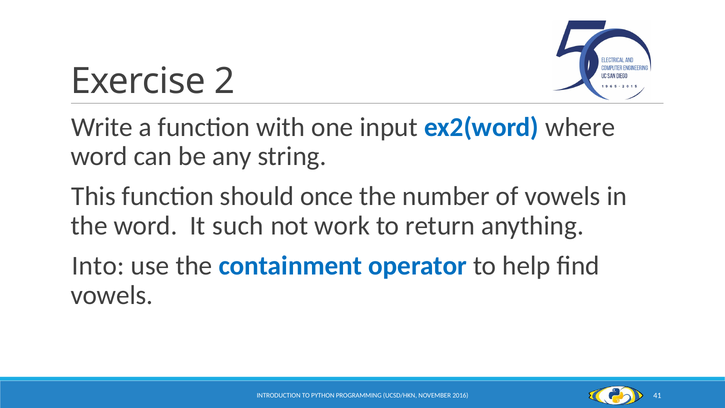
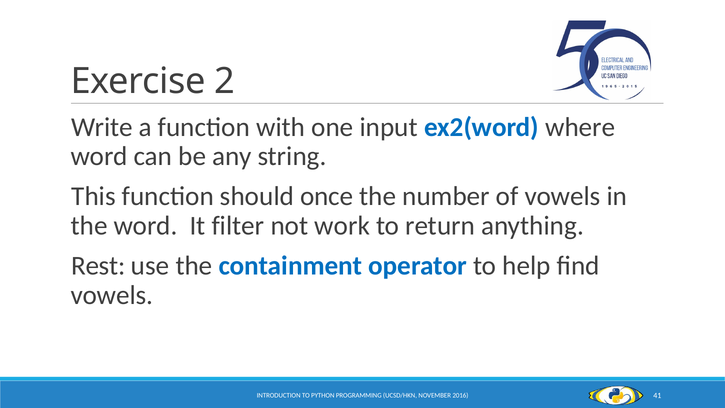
such: such -> filter (238, 226)
Into: Into -> Rest (98, 266)
